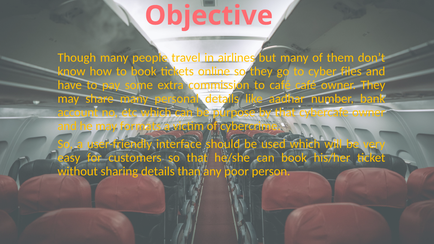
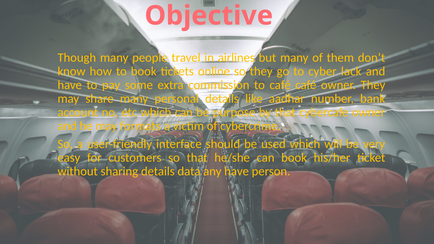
files: files -> lack (351, 71)
than: than -> data (189, 171)
any poor: poor -> have (237, 171)
